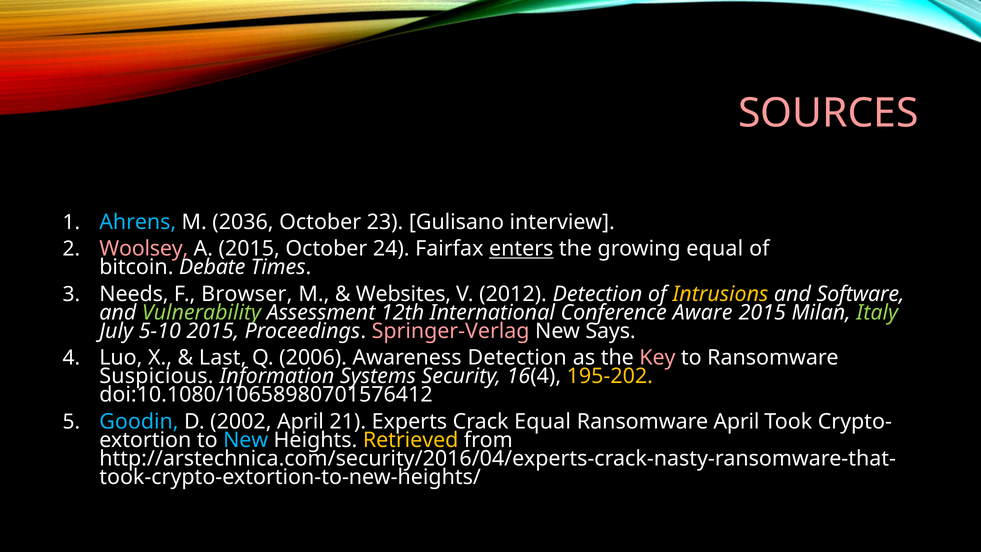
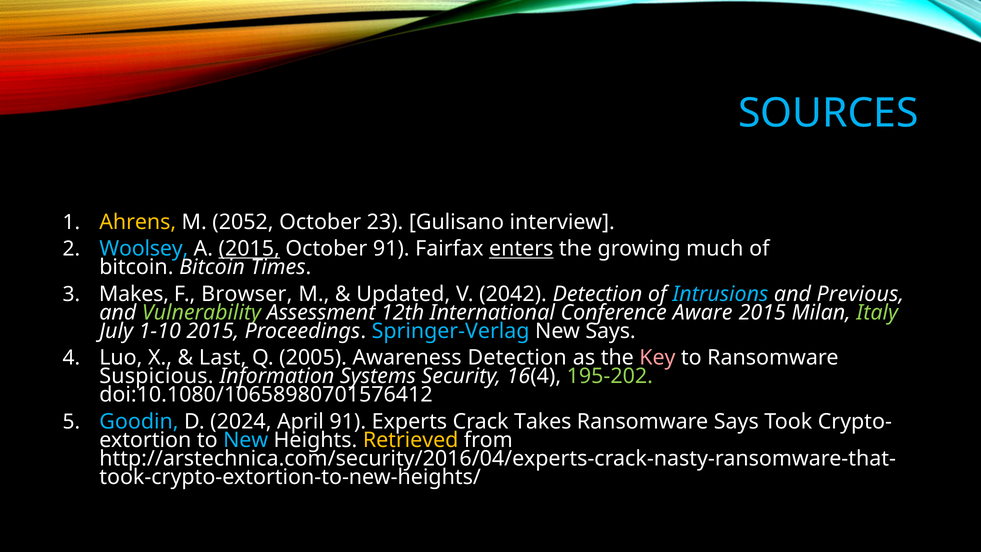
SOURCES colour: pink -> light blue (828, 113)
Ahrens colour: light blue -> yellow (138, 222)
2036: 2036 -> 2052 (243, 222)
Woolsey colour: pink -> light blue (144, 249)
2015 underline: none -> present (249, 249)
October 24: 24 -> 91 (391, 249)
growing equal: equal -> much (715, 249)
bitcoin Debate: Debate -> Bitcoin (212, 267)
Needs: Needs -> Makes (134, 294)
Websites: Websites -> Updated (403, 294)
2012: 2012 -> 2042 (513, 294)
Intrusions colour: yellow -> light blue (720, 294)
Software: Software -> Previous (860, 294)
5-10: 5-10 -> 1-10 (160, 331)
Springer-Verlag colour: pink -> light blue (451, 331)
2006: 2006 -> 2005 (313, 358)
195-202 colour: yellow -> light green (610, 376)
2002: 2002 -> 2024 (241, 421)
April 21: 21 -> 91 (348, 421)
Crack Equal: Equal -> Takes (543, 421)
Ransomware April: April -> Says (736, 421)
